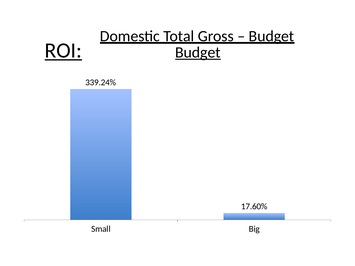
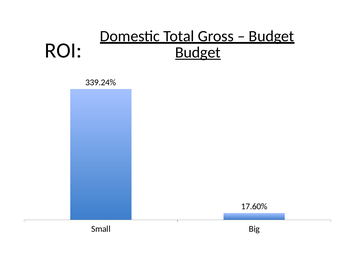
ROI underline: present -> none (63, 51)
